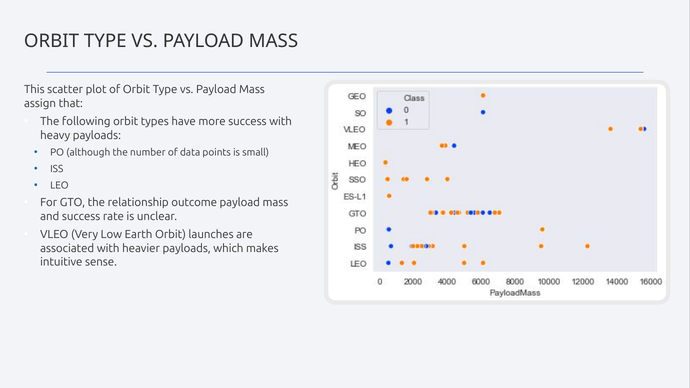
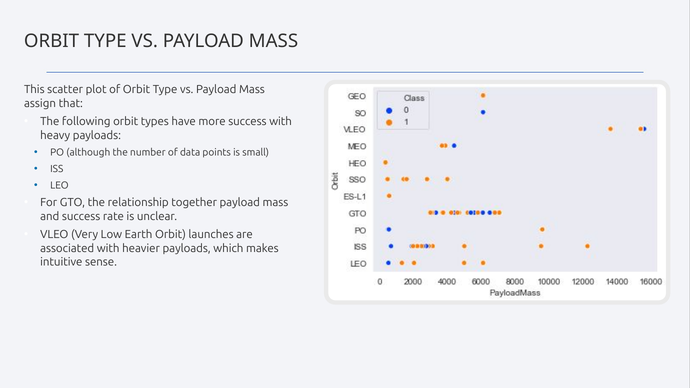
outcome: outcome -> together (194, 203)
